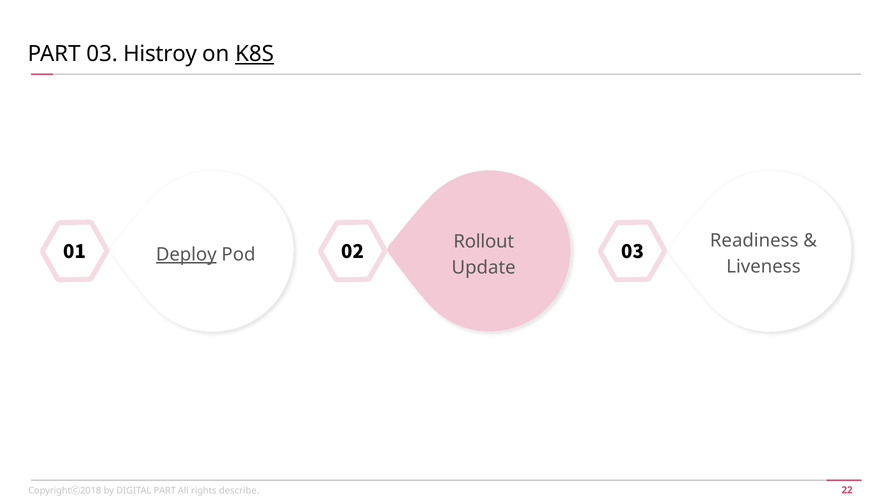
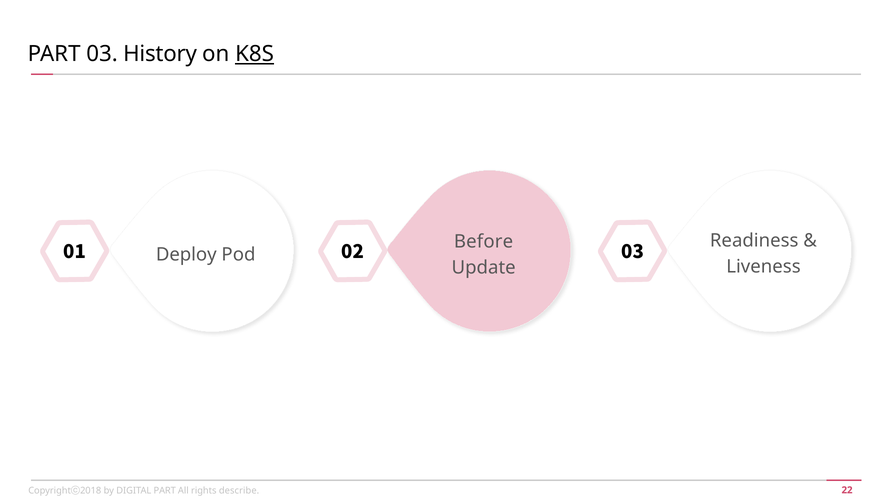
Histroy: Histroy -> History (160, 54)
Deploy underline: present -> none (186, 255)
Rollout: Rollout -> Before (484, 242)
